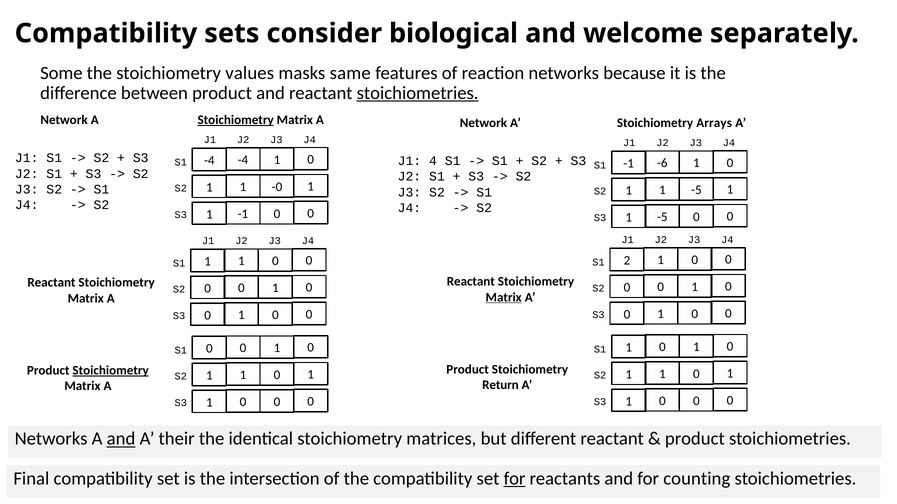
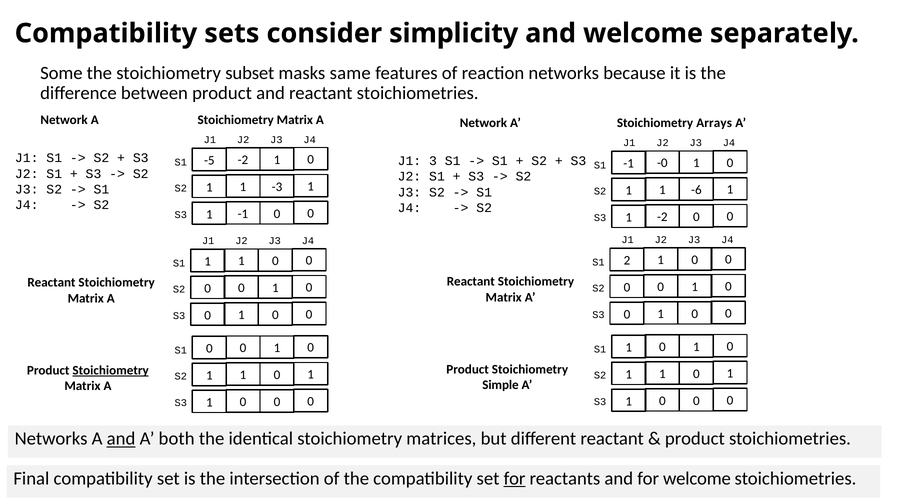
biological: biological -> simplicity (454, 33)
values: values -> subset (250, 73)
stoichiometries underline: present -> none (418, 93)
Stoichiometry underline: present -> none (236, 120)
-4: -4 -> -2 (243, 160)
-4: -4 -> -5 (209, 161)
4: 4 -> 3 (433, 161)
-6: -6 -> -0 (662, 163)
-0: -0 -> -3 (277, 187)
-5: -5 -> -6 (696, 190)
-5: -5 -> -2 (662, 217)
Matrix underline: present -> none (504, 298)
Return: Return -> Simple (500, 385)
their: their -> both (177, 439)
for counting: counting -> welcome (697, 479)
